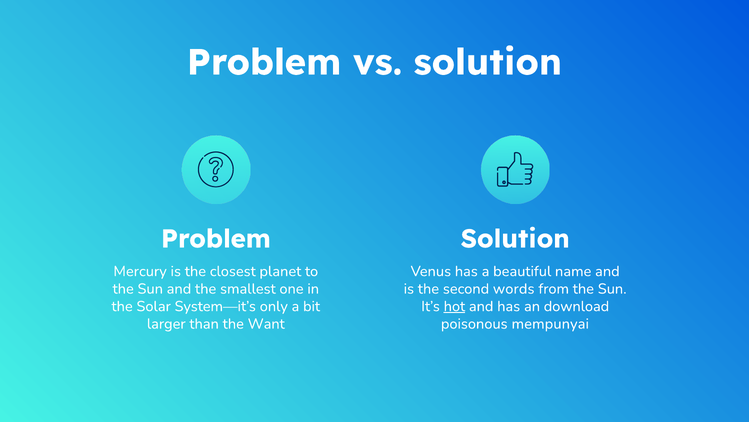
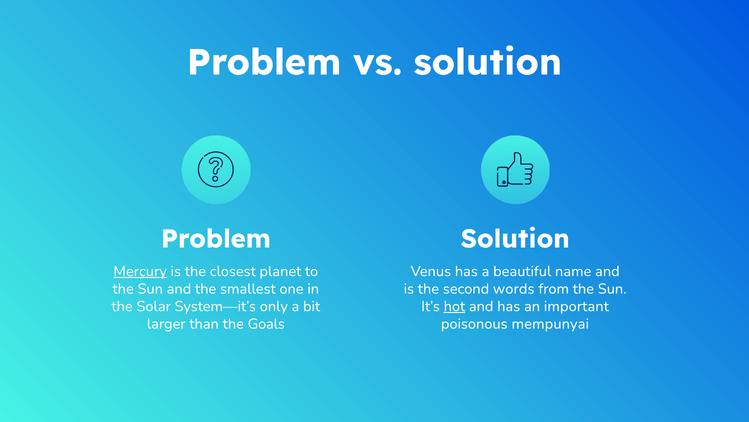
Mercury underline: none -> present (140, 271)
download: download -> important (576, 306)
Want: Want -> Goals (266, 323)
